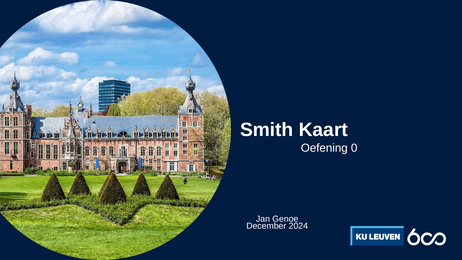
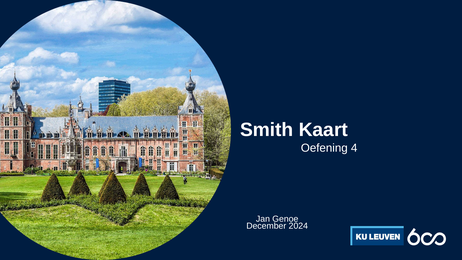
0: 0 -> 4 (354, 148)
